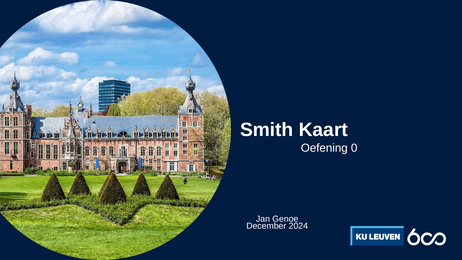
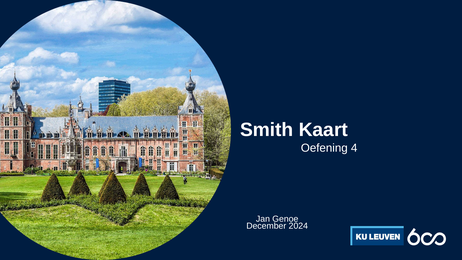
0: 0 -> 4 (354, 148)
